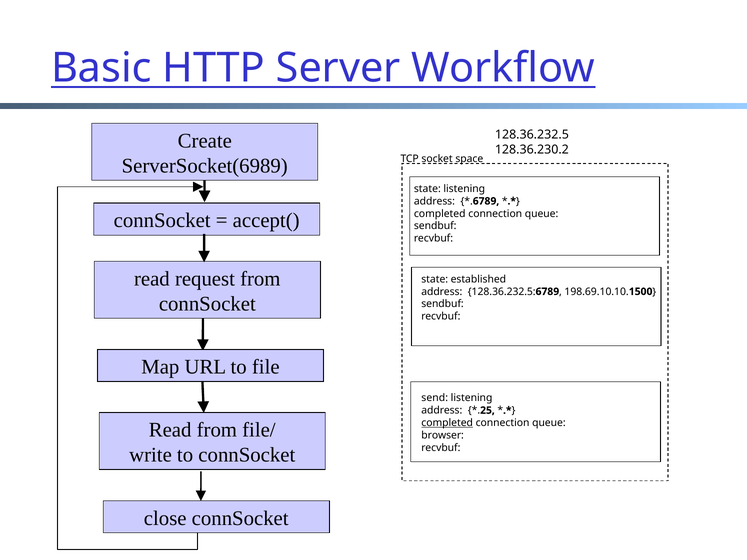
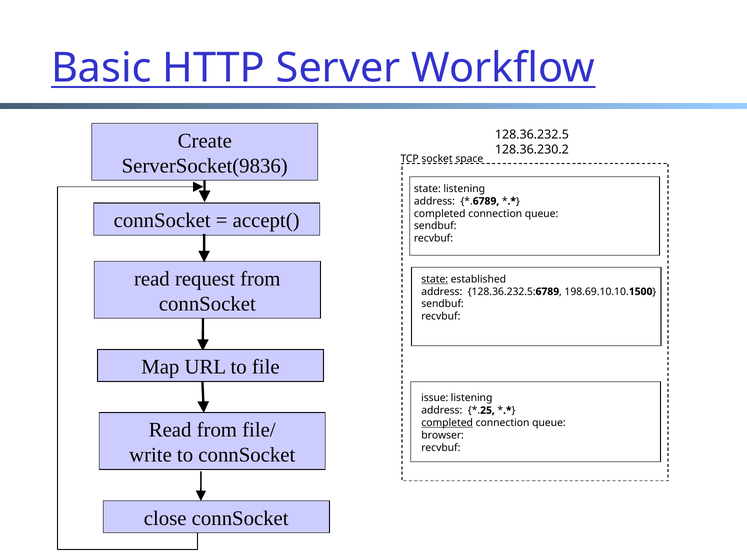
ServerSocket(6989: ServerSocket(6989 -> ServerSocket(9836 (205, 166)
state underline: none -> present (435, 279)
send: send -> issue (435, 398)
